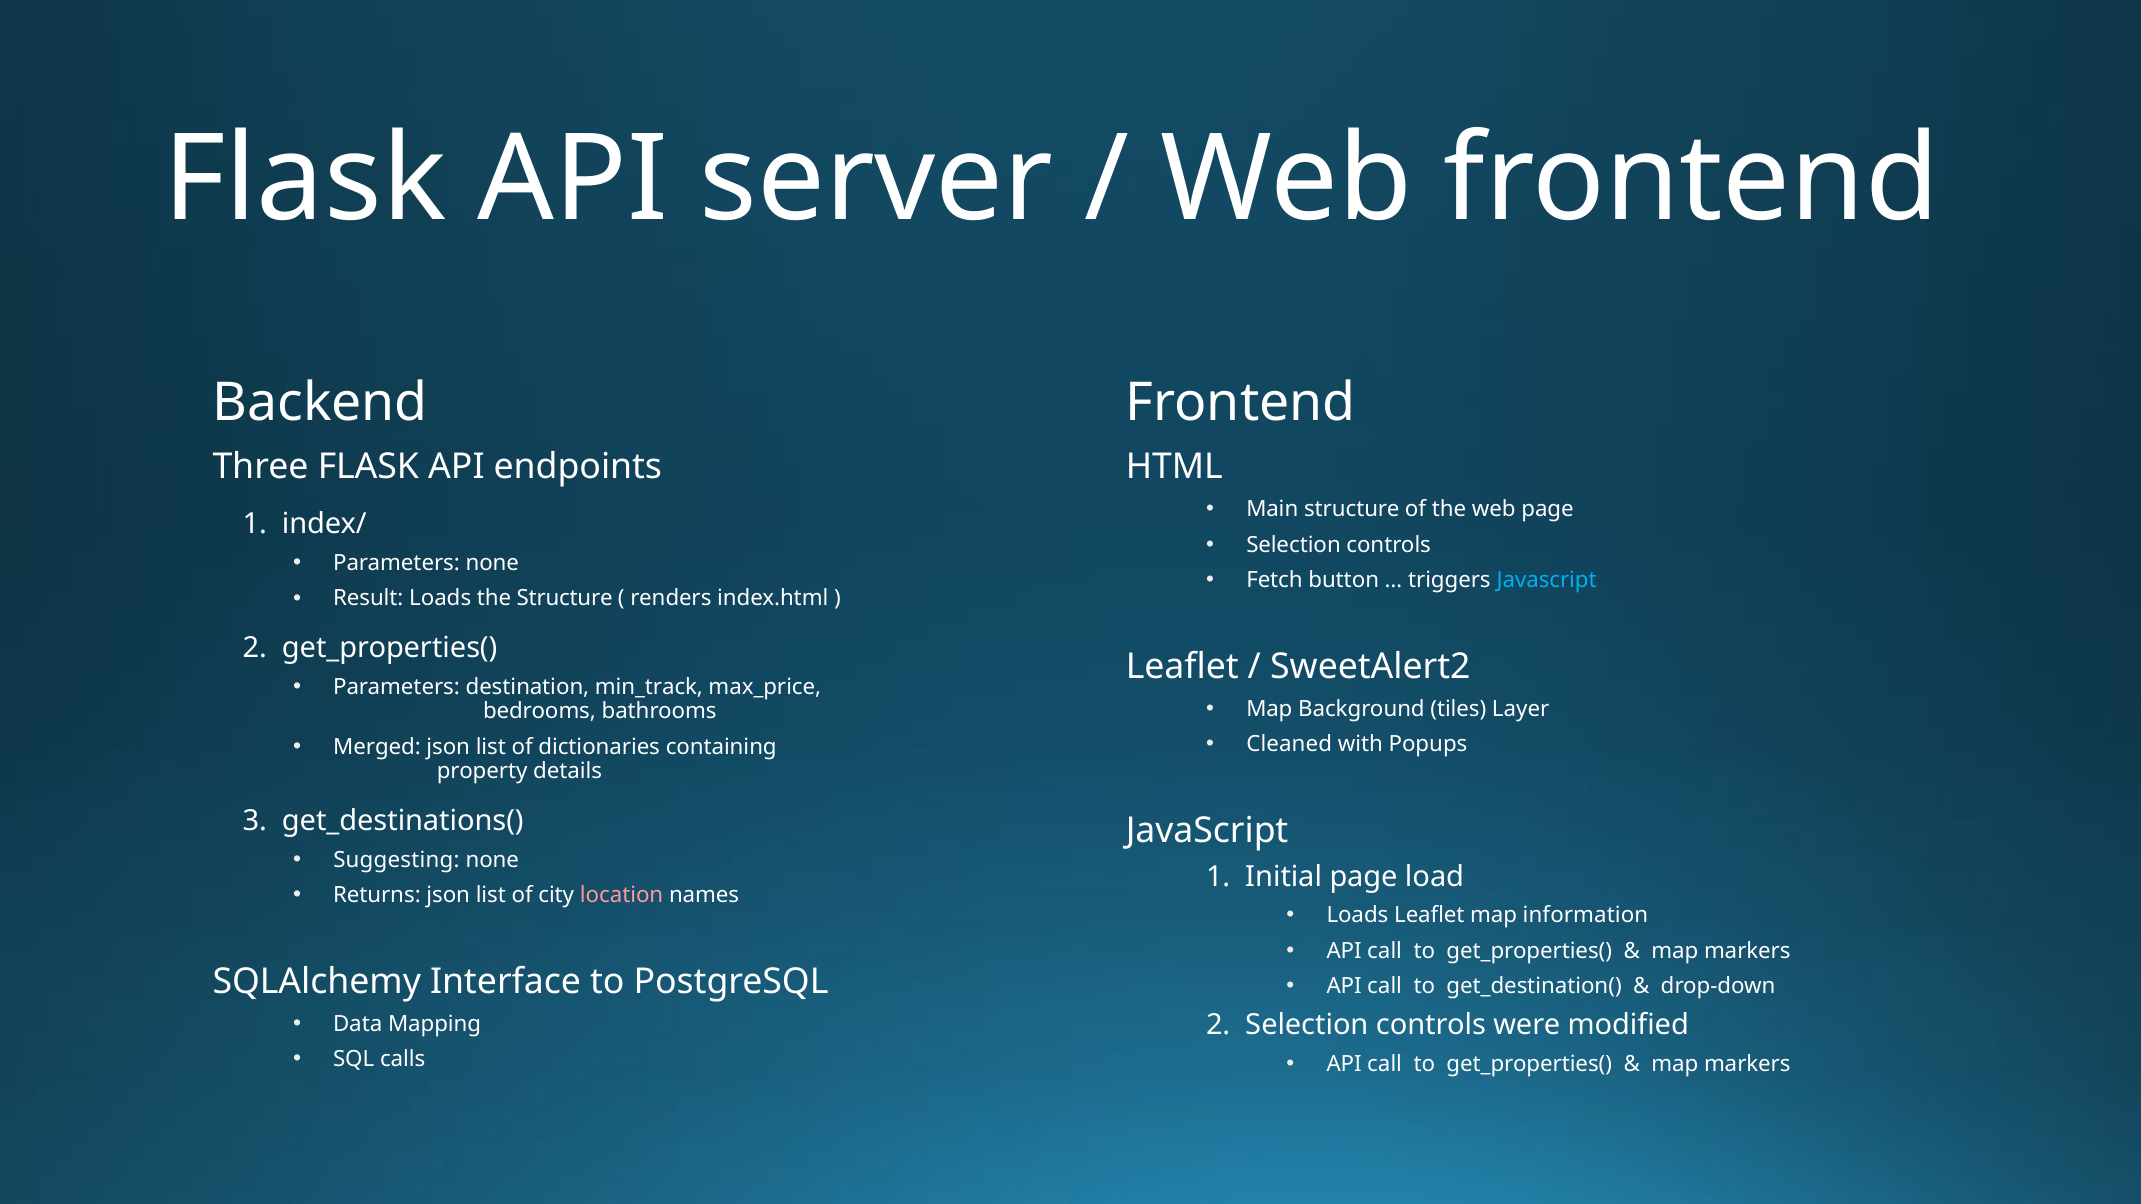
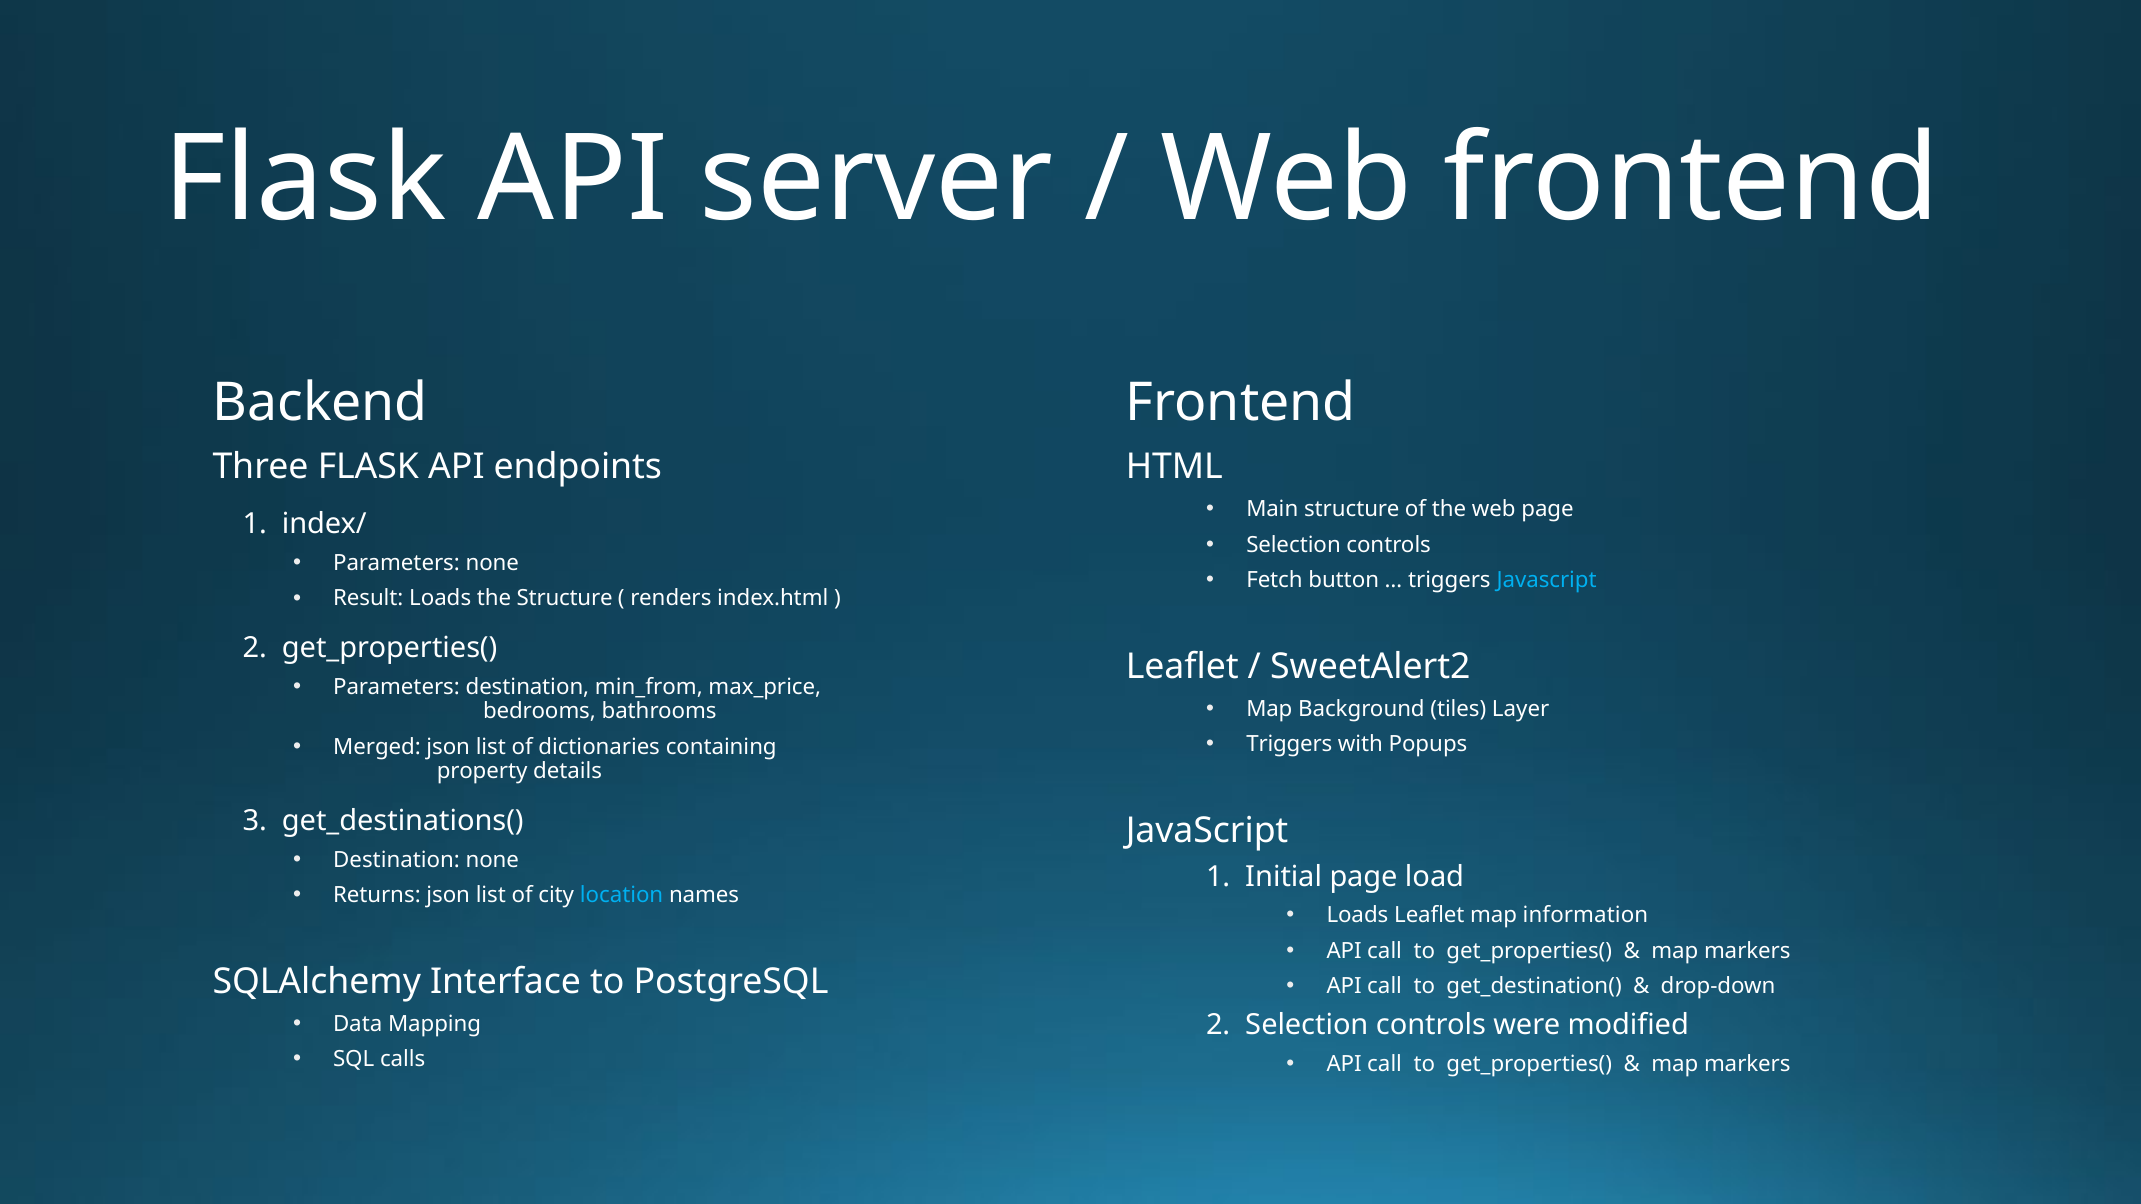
min_track: min_track -> min_from (649, 687)
Cleaned: Cleaned -> Triggers (1289, 744)
Suggesting: Suggesting -> Destination (397, 860)
location colour: pink -> light blue (622, 895)
